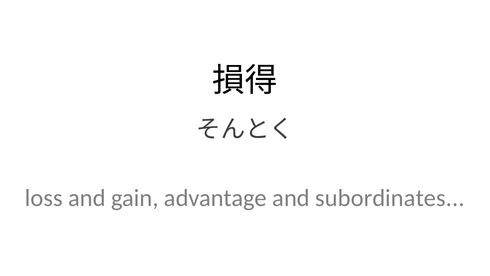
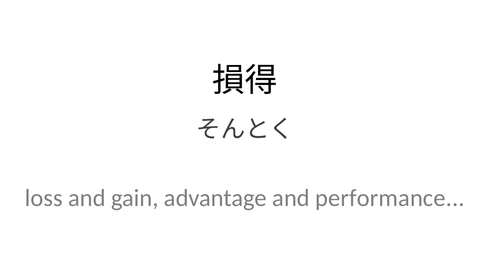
subordinates: subordinates -> performance (390, 198)
